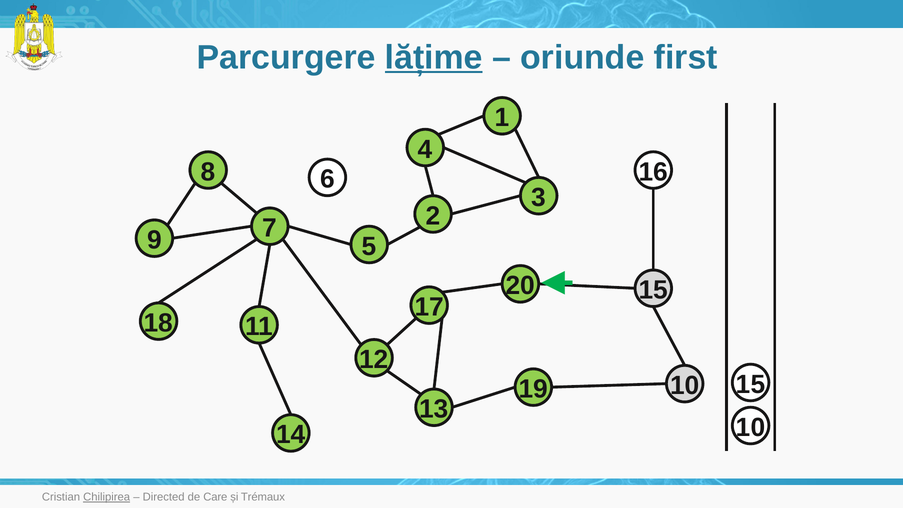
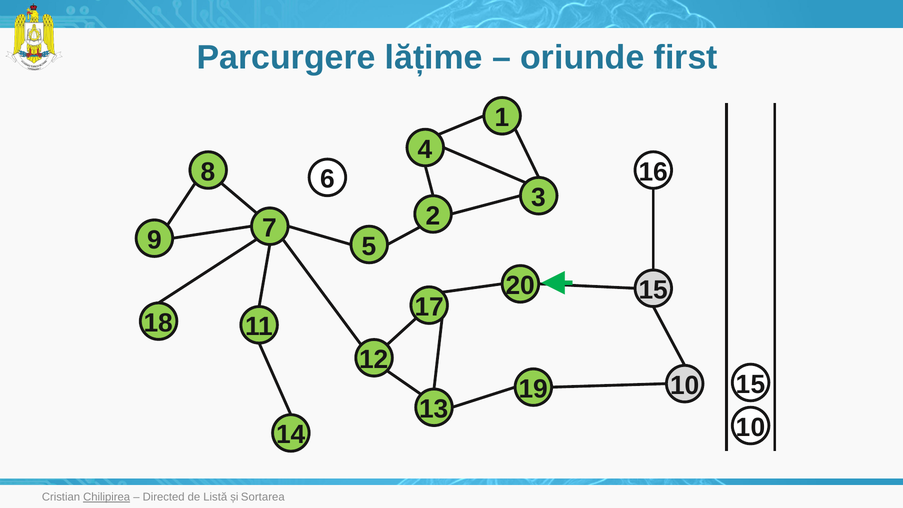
lățime underline: present -> none (434, 57)
Care: Care -> Listă (215, 497)
Trémaux: Trémaux -> Sortarea (263, 497)
